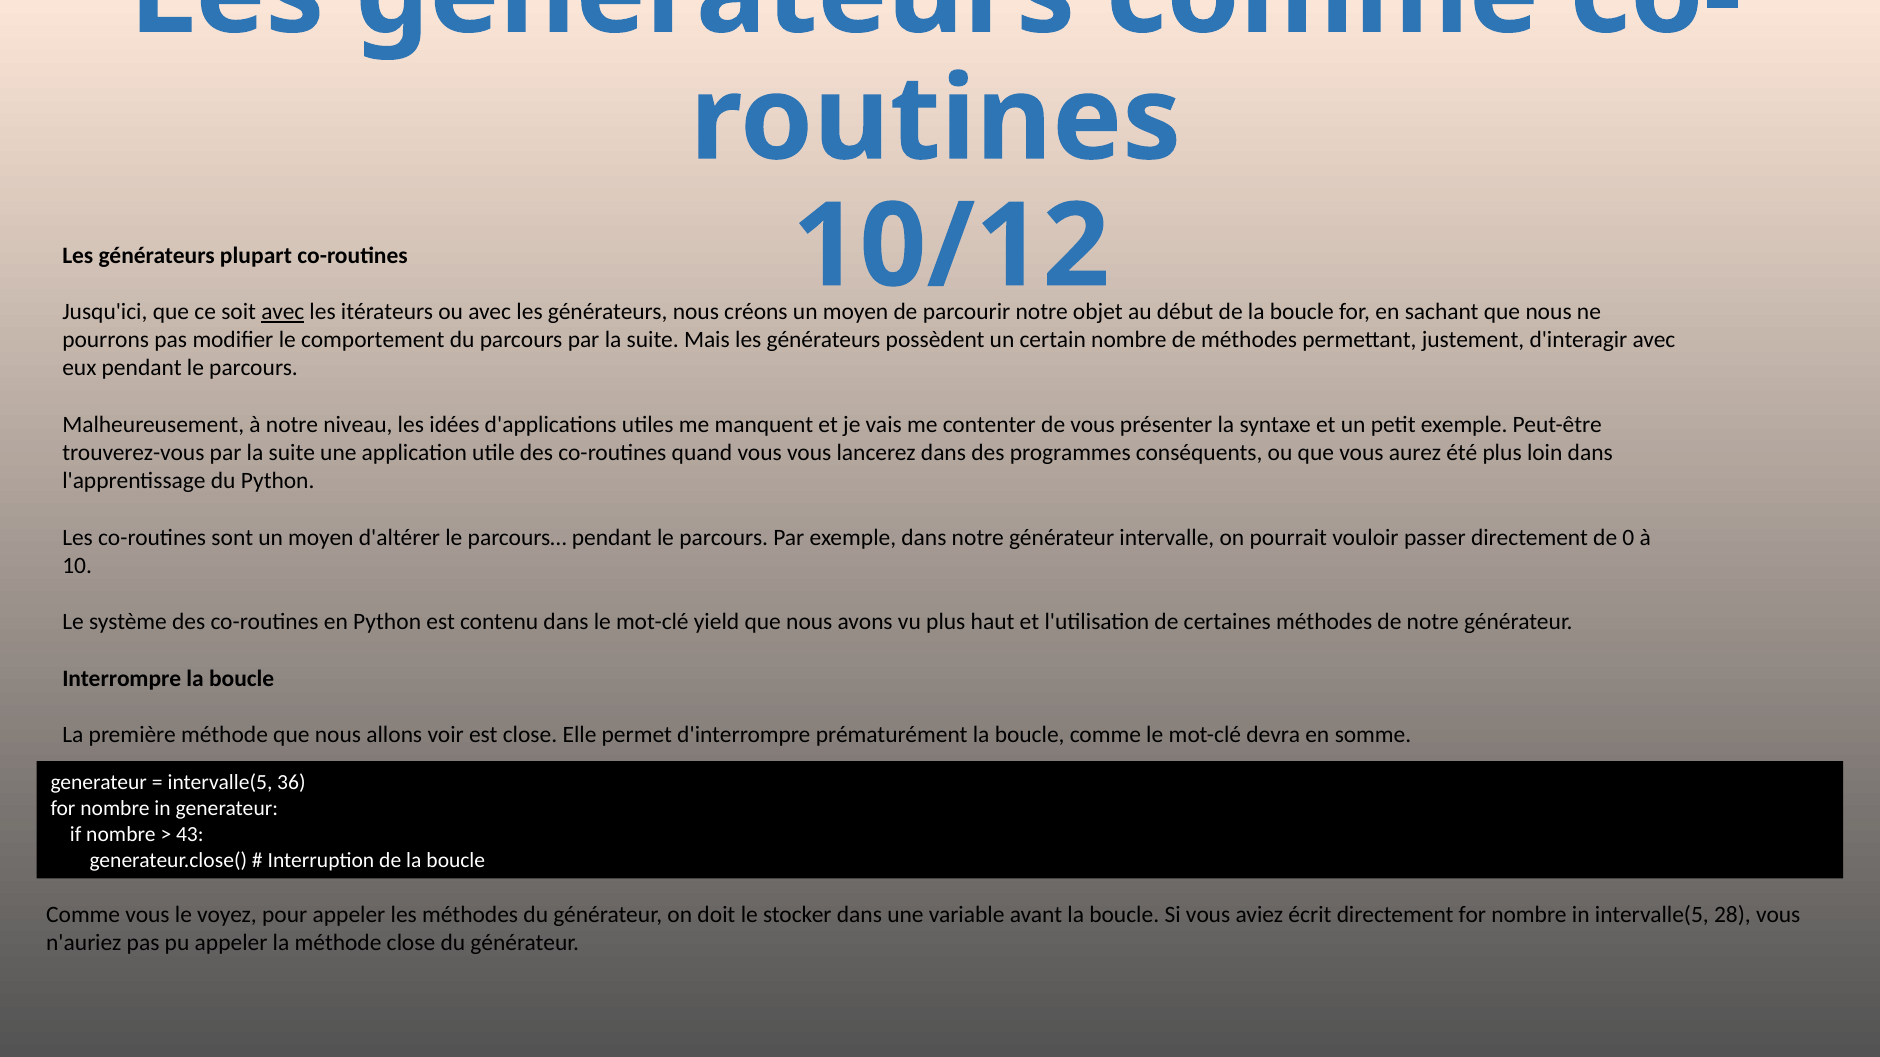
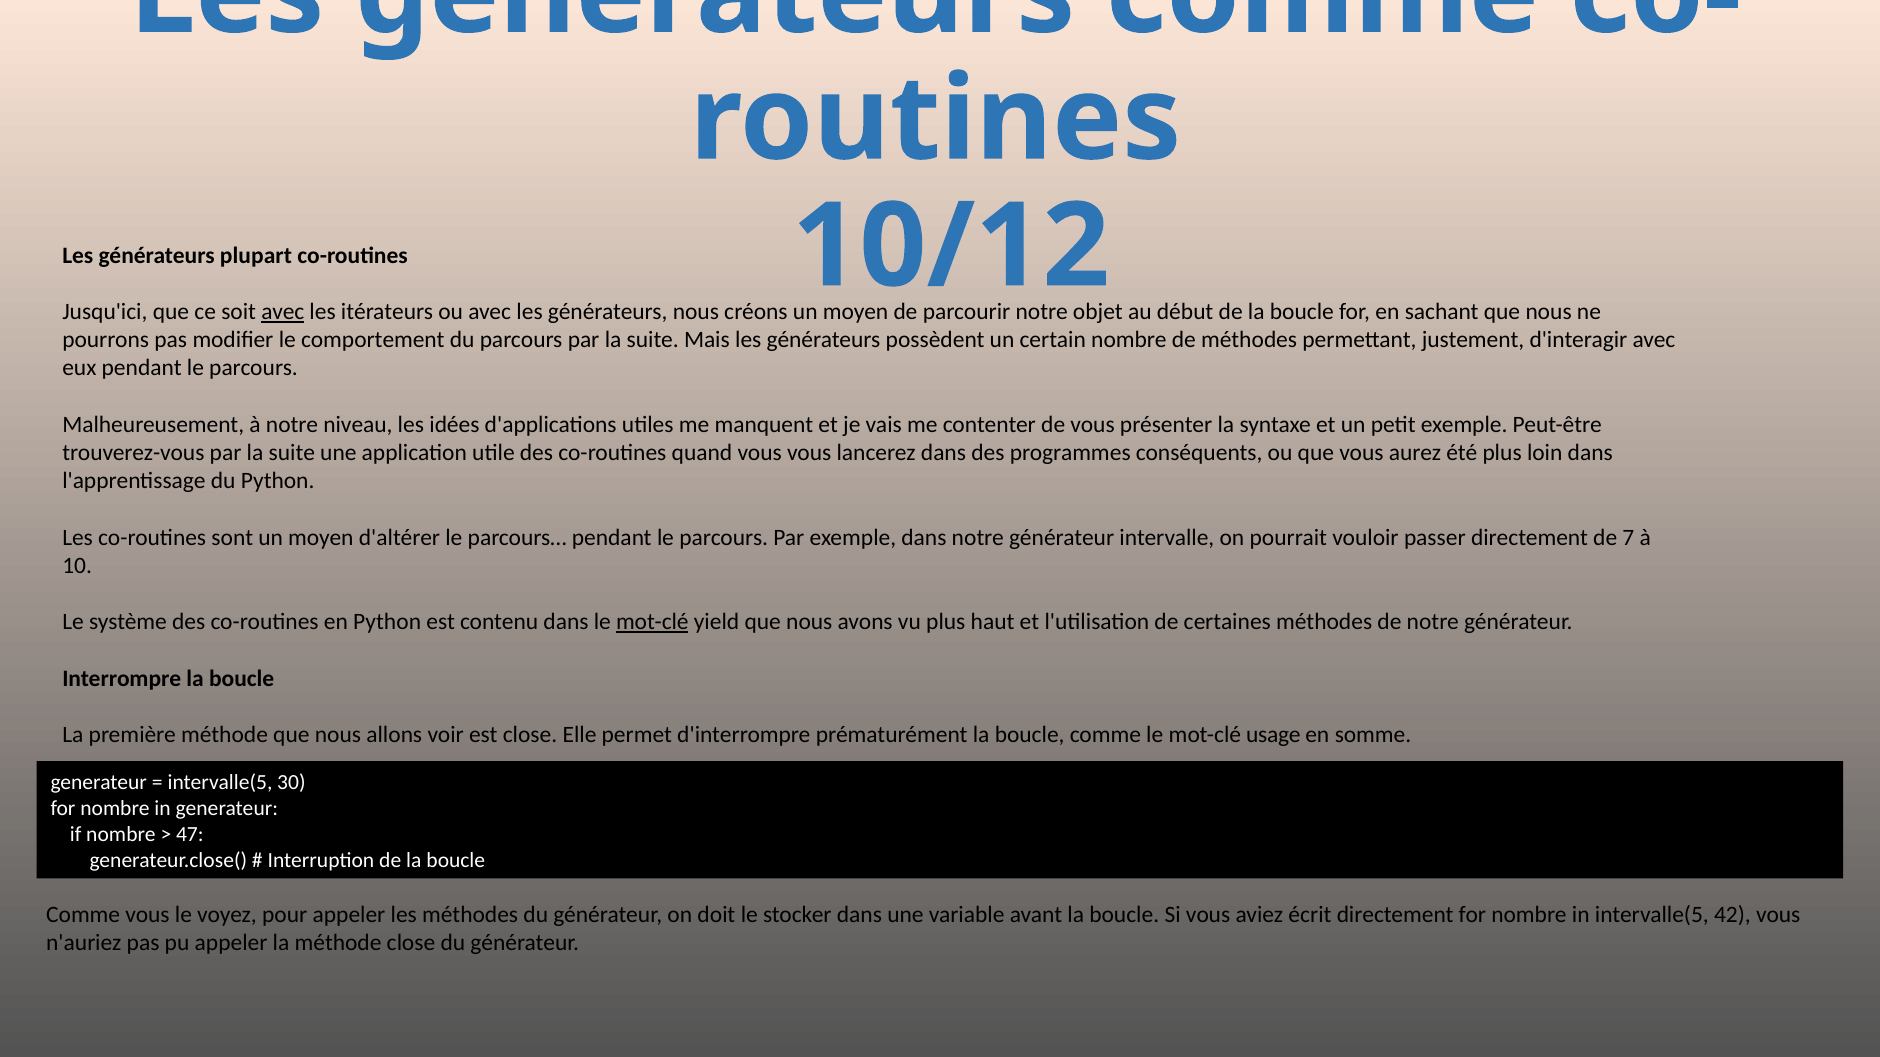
0: 0 -> 7 (1628, 538)
mot-clé underline: none -> present (652, 622)
devra: devra -> usage (1273, 735)
36: 36 -> 30 (291, 783)
43: 43 -> 47 (190, 835)
28: 28 -> 42 (1732, 915)
